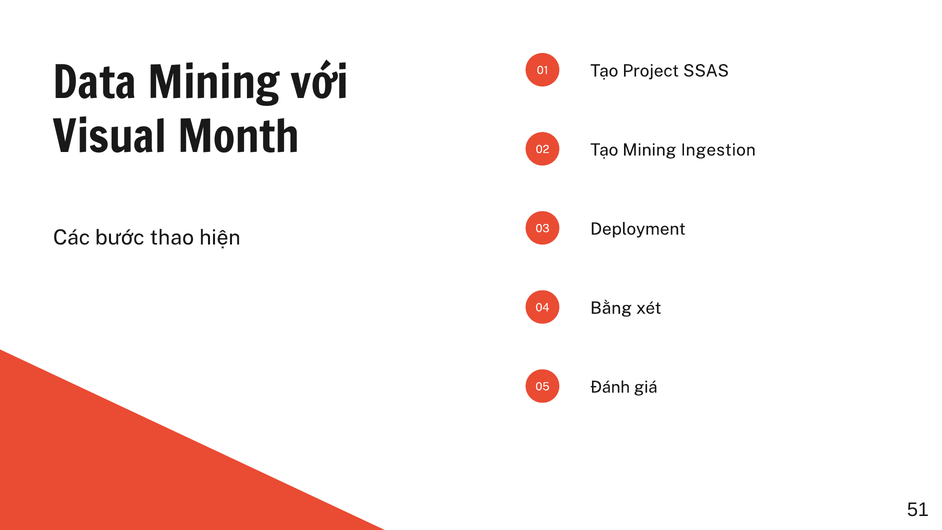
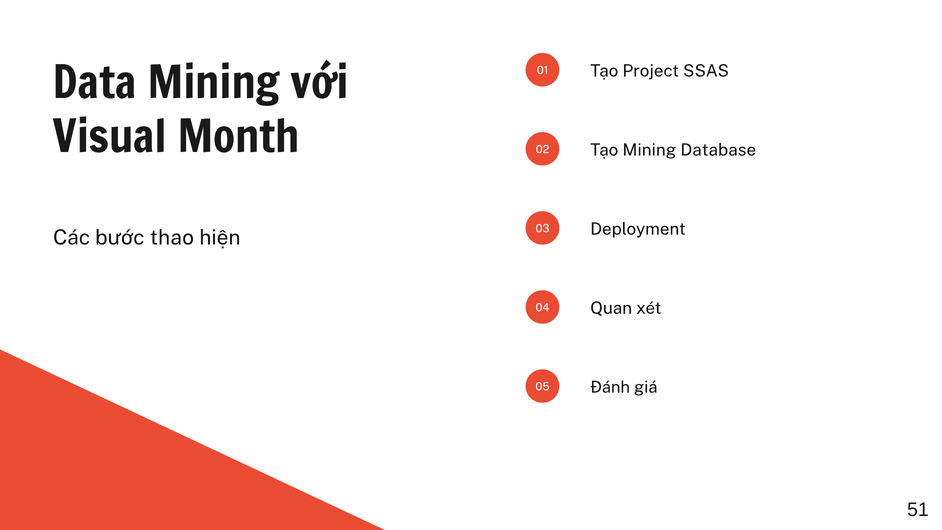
Ingestion: Ingestion -> Database (718, 150)
Bằng: Bằng -> Quan (611, 308)
